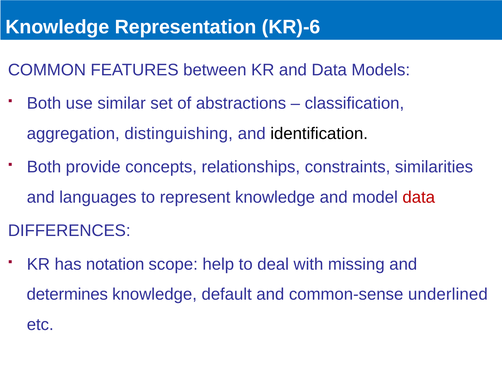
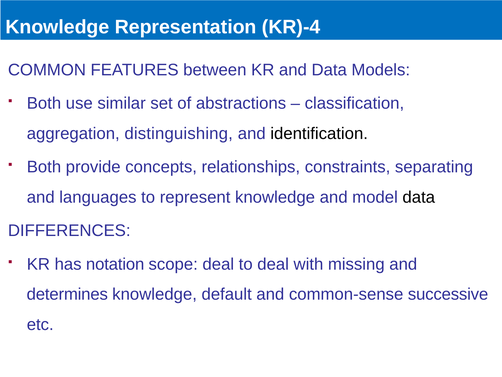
KR)-6: KR)-6 -> KR)-4 (291, 27)
similarities: similarities -> separating (434, 167)
data colour: red -> black (419, 197)
scope help: help -> deal (218, 264)
underlined: underlined -> successive (448, 294)
